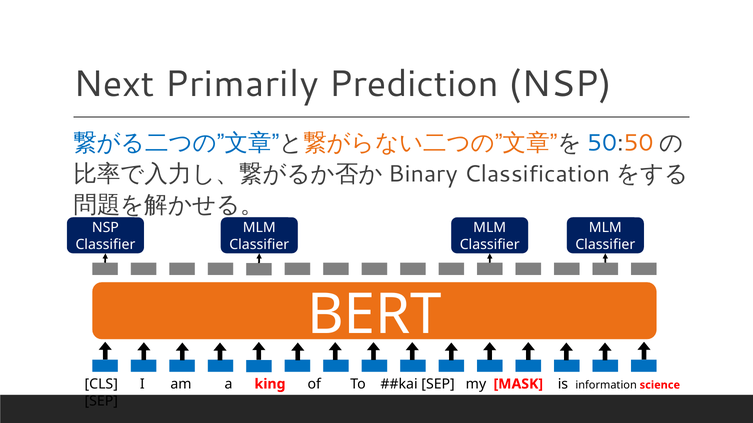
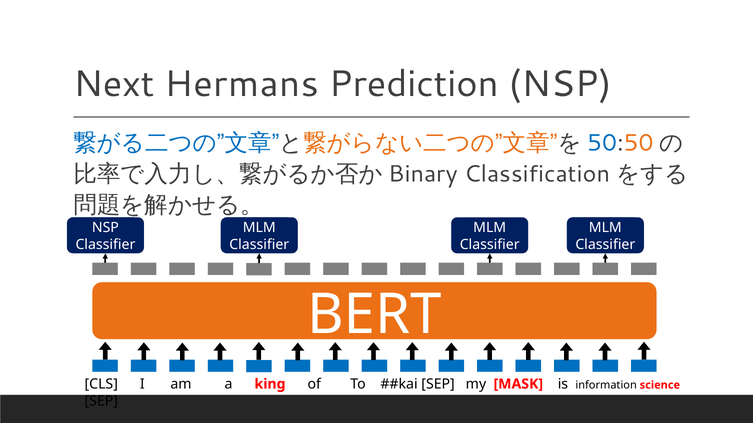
Primarily: Primarily -> Hermans (242, 84)
